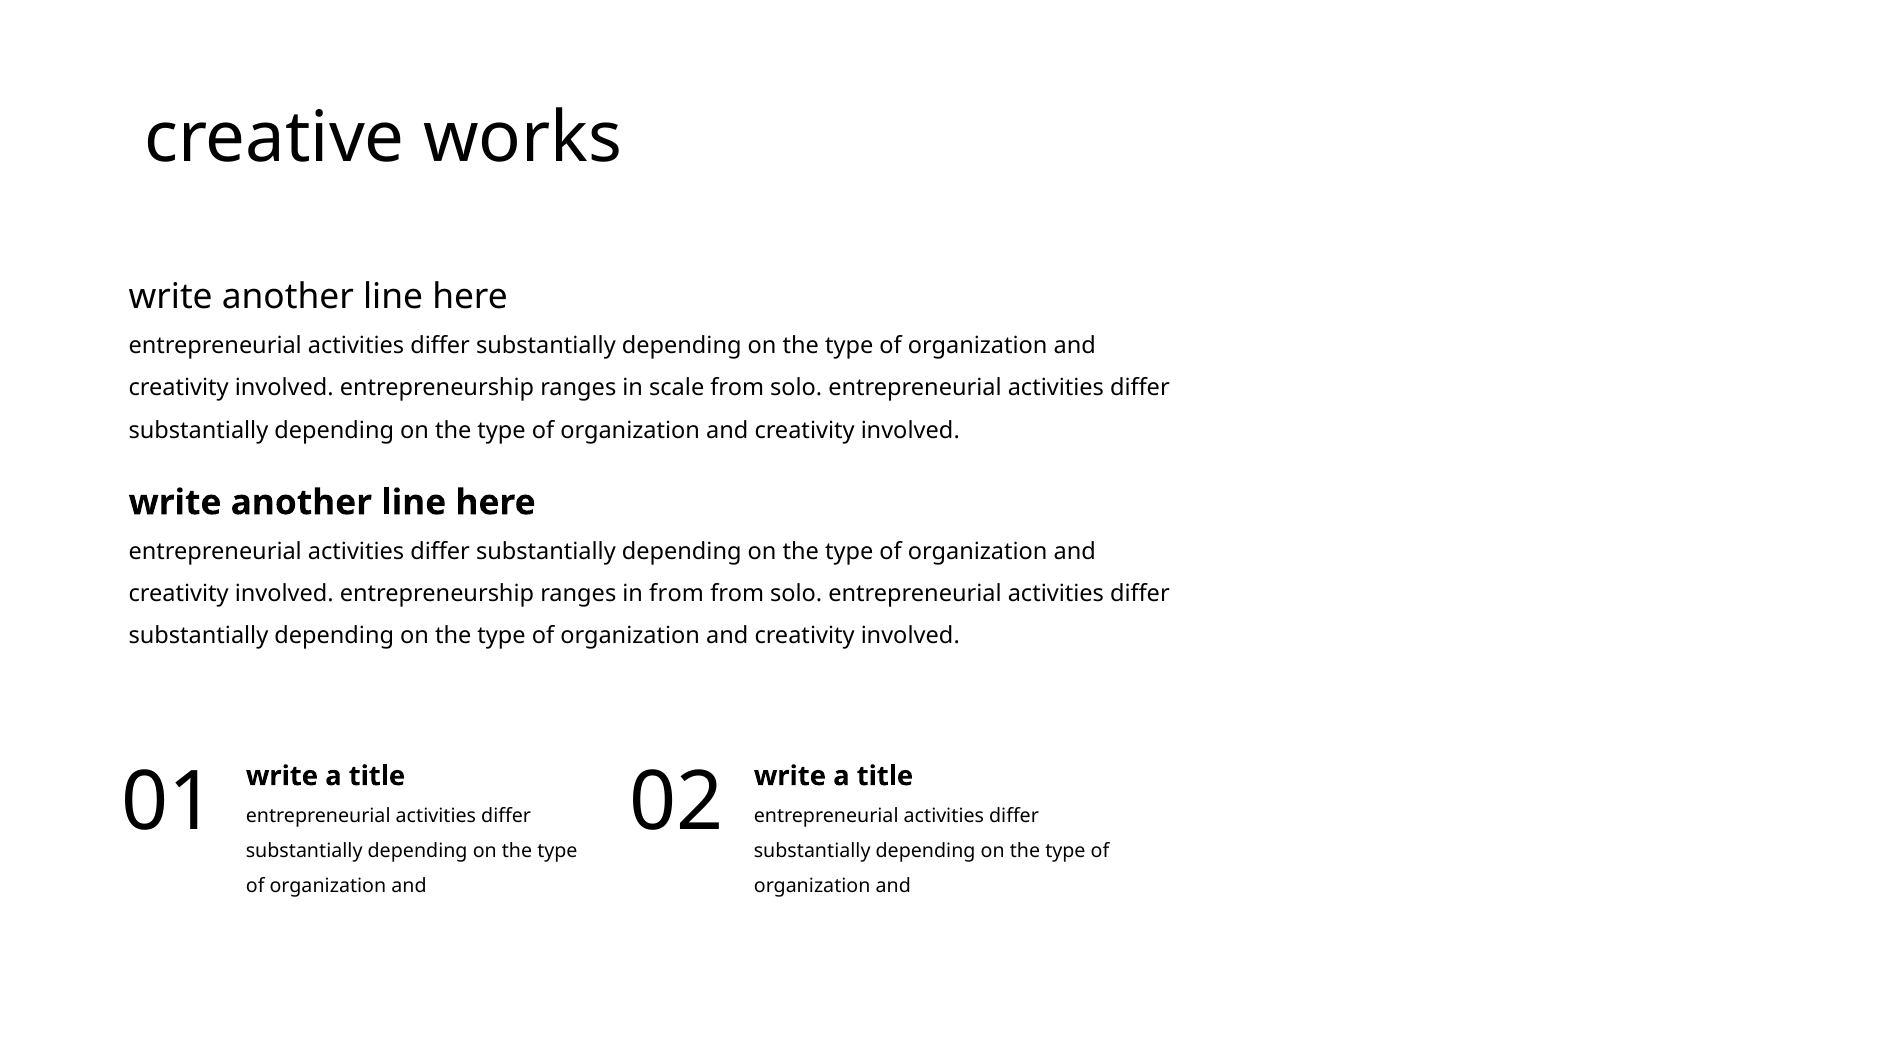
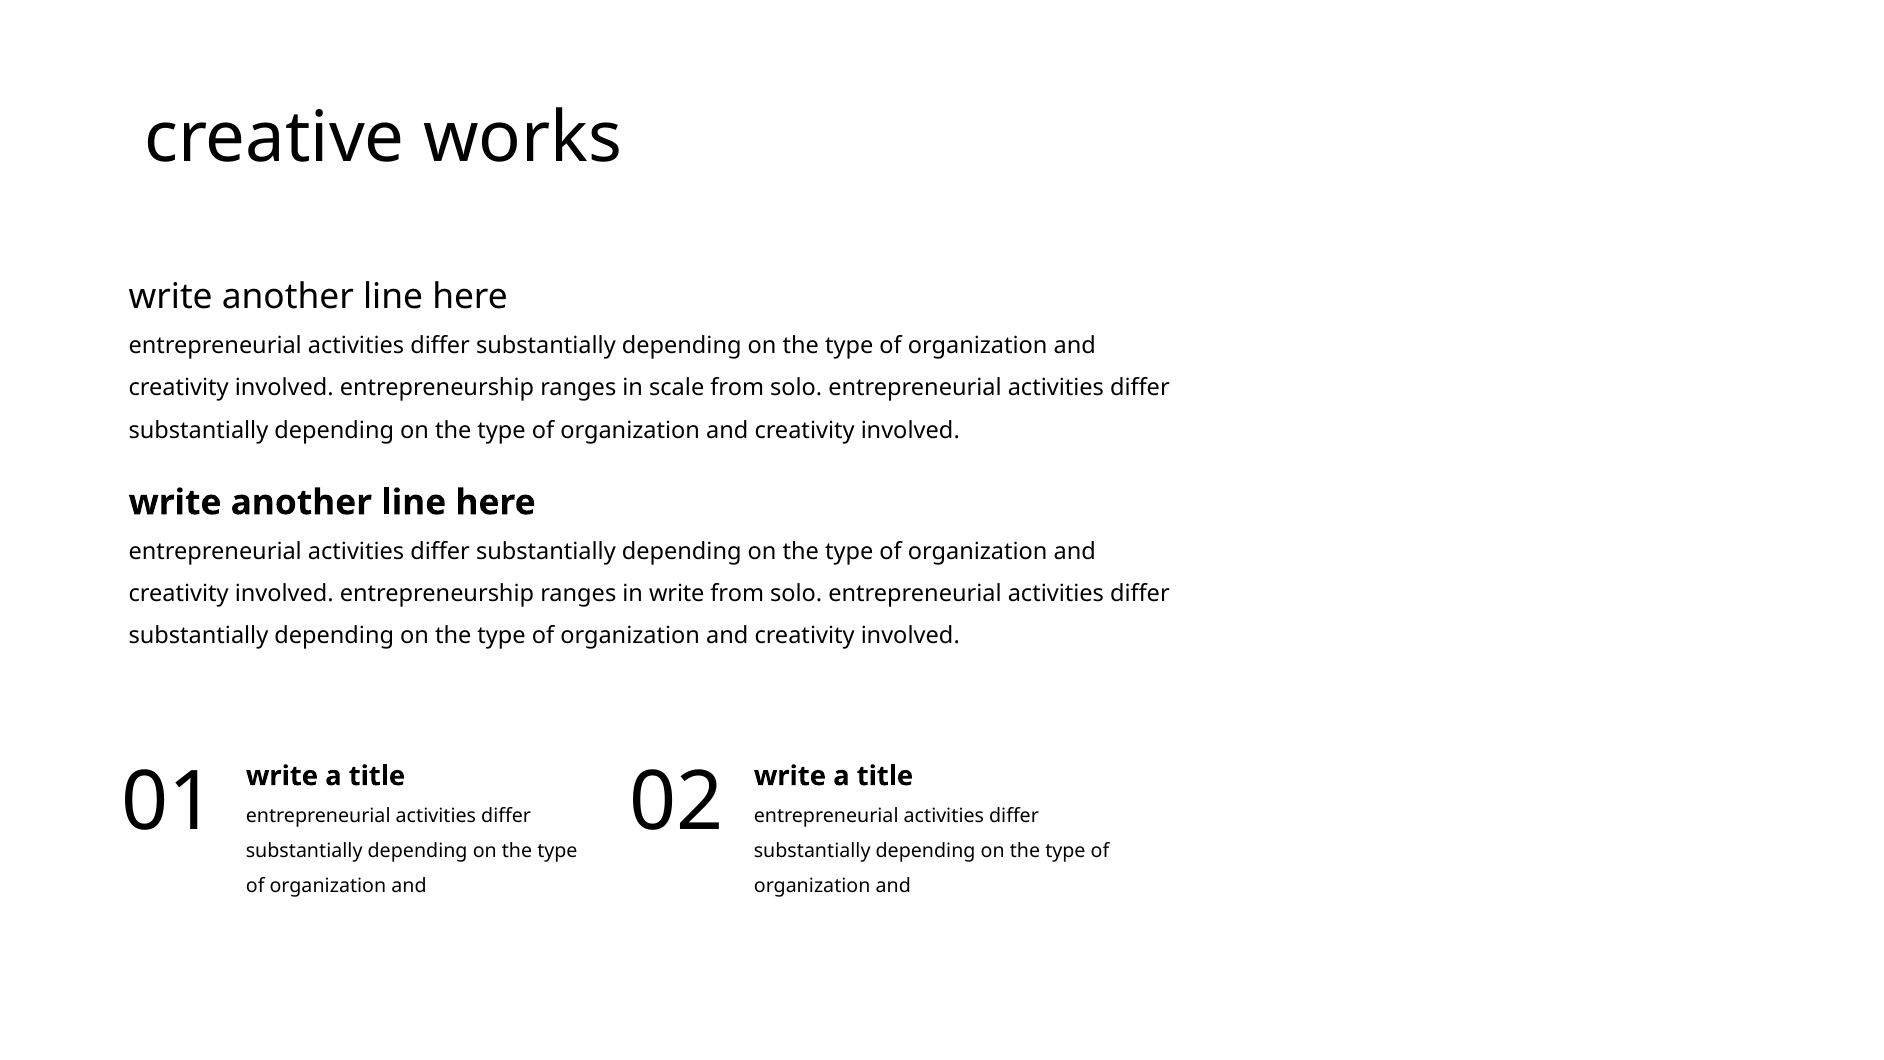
in from: from -> write (677, 593)
